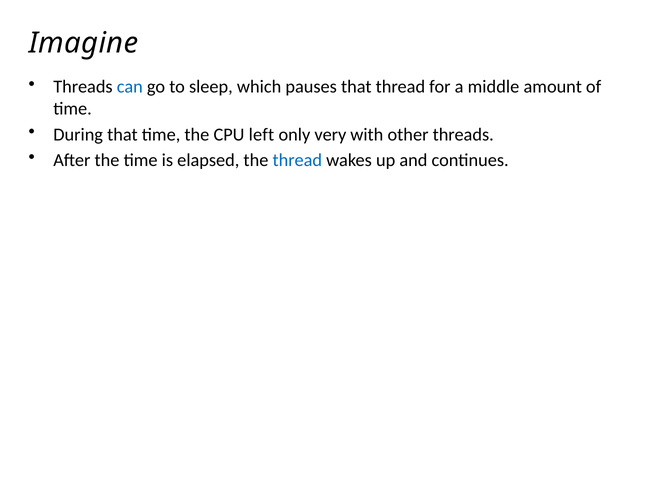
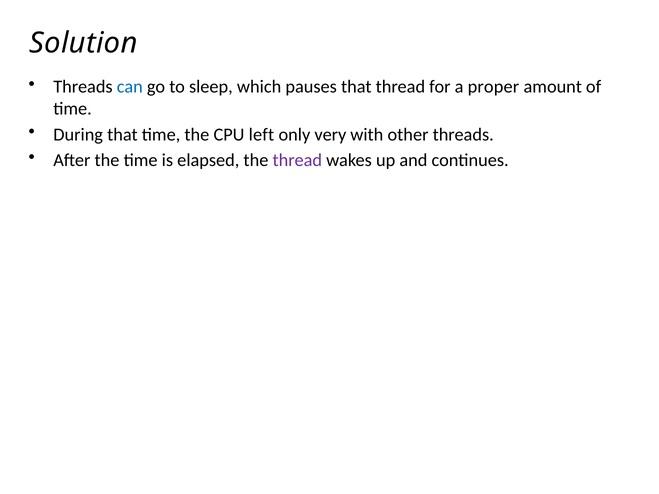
Imagine: Imagine -> Solution (83, 43)
middle: middle -> proper (493, 87)
thread colour: blue -> purple (297, 160)
